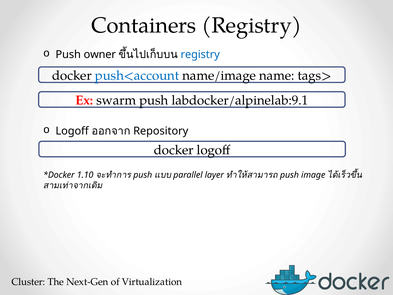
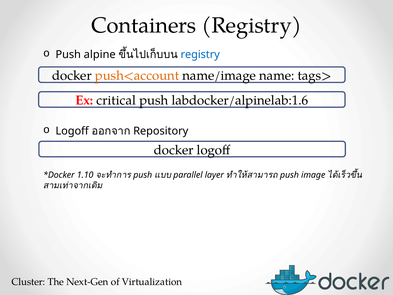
owner: owner -> alpine (100, 55)
push<account colour: blue -> orange (137, 76)
swarm: swarm -> critical (116, 100)
labdocker/alpinelab:9.1: labdocker/alpinelab:9.1 -> labdocker/alpinelab:1.6 (240, 100)
